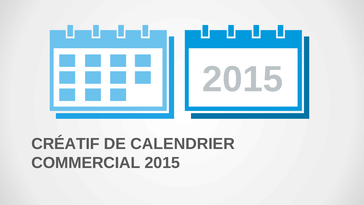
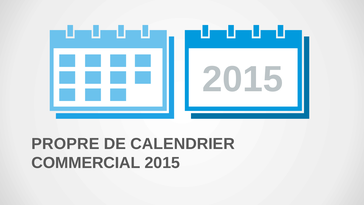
CRÉATIF: CRÉATIF -> PROPRE (65, 144)
